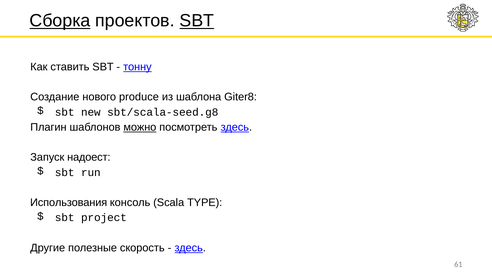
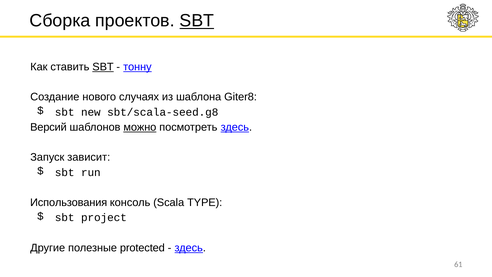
Сборка underline: present -> none (60, 21)
SBT underline: none -> present (103, 67)
produce: produce -> случаях (139, 97)
Плагин: Плагин -> Версий (48, 127)
надоест: надоест -> зависит (89, 157)
скорость: скорость -> protected (142, 248)
